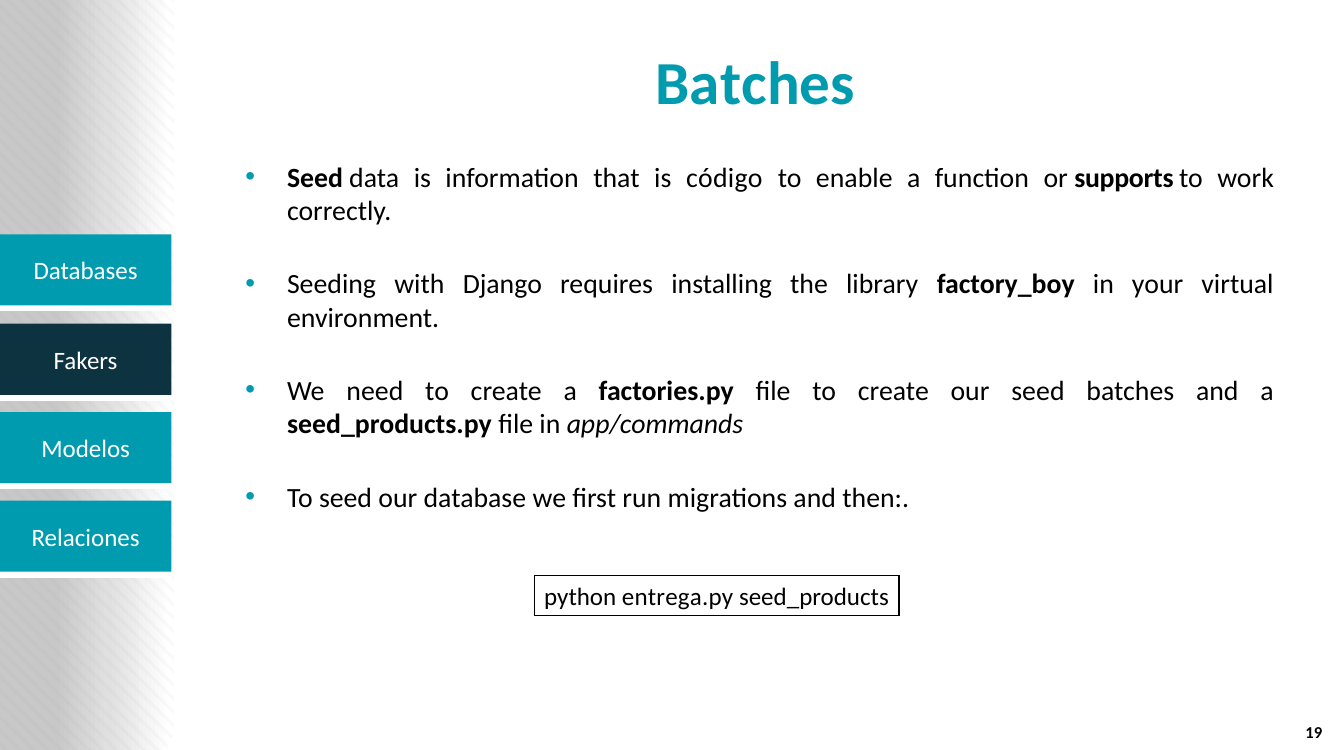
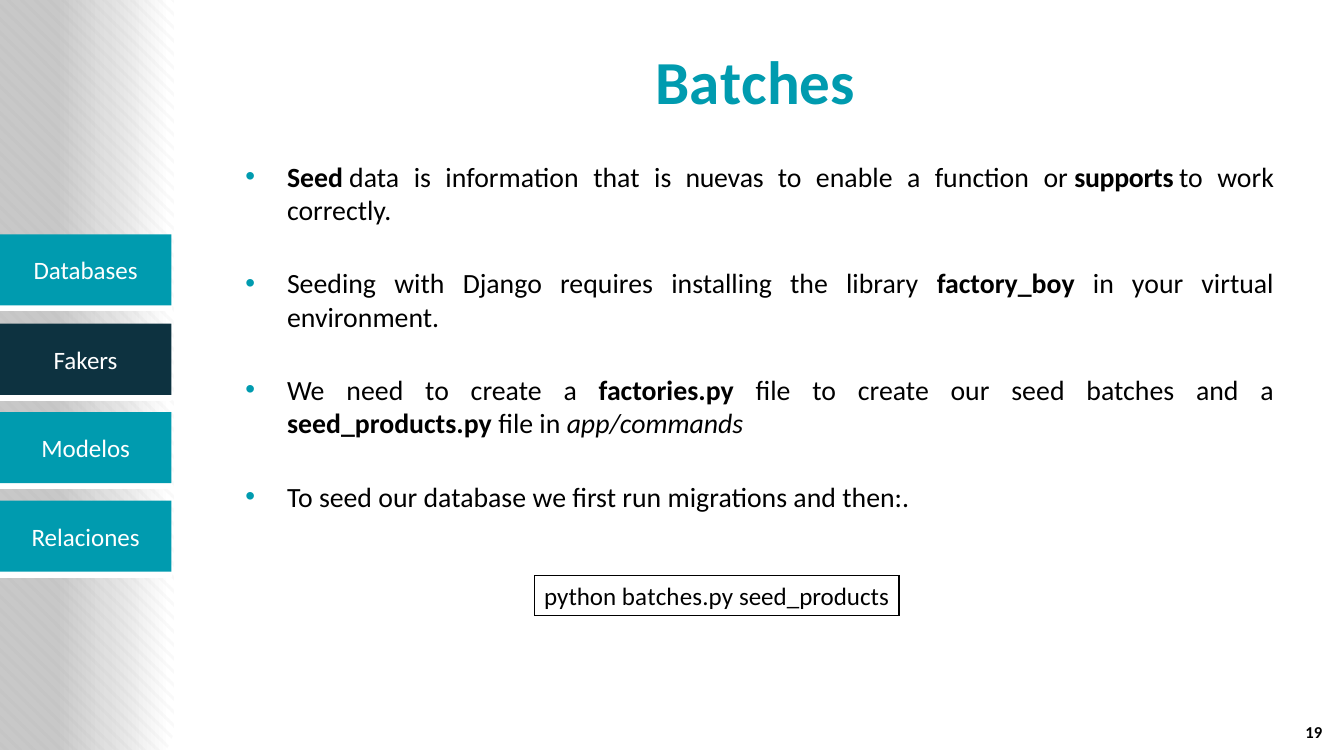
código: código -> nuevas (725, 178)
entrega.py: entrega.py -> batches.py (678, 597)
